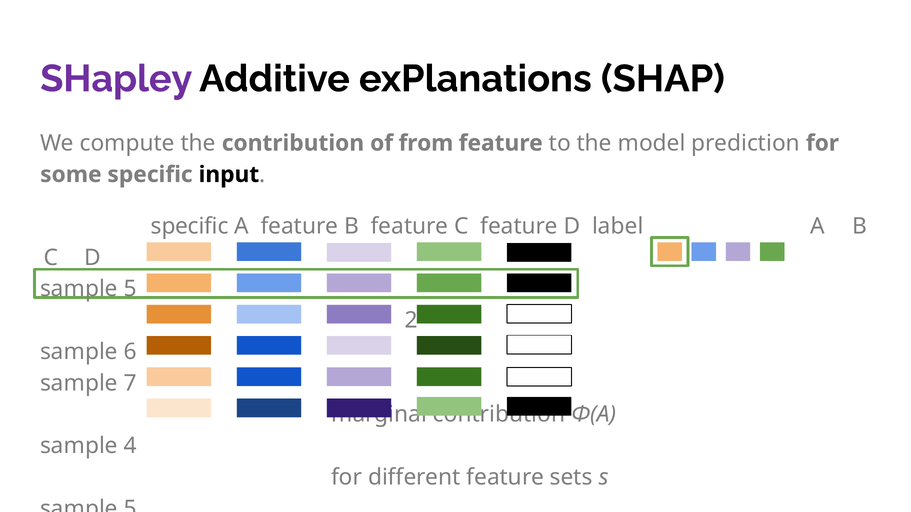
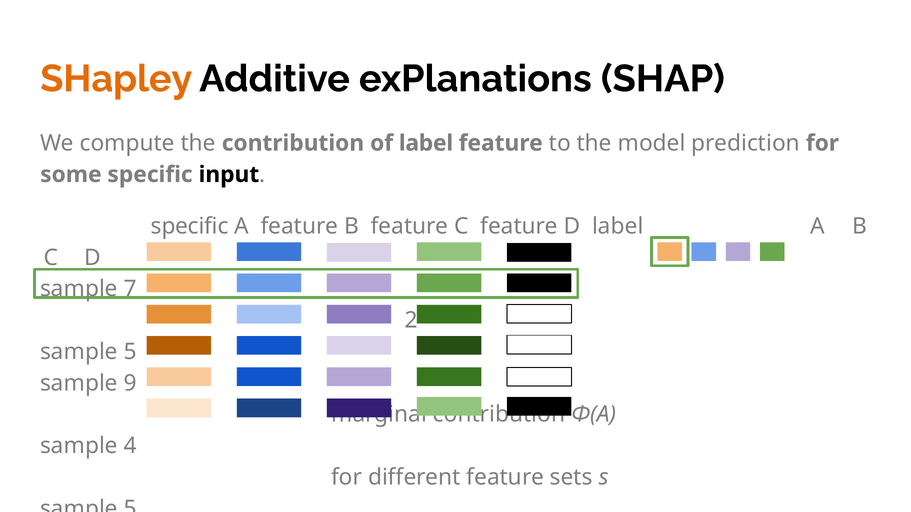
SHapley colour: purple -> orange (116, 79)
of from: from -> label (426, 143)
5: 5 -> 7 (130, 289)
6: 6 -> 5 (130, 352)
7: 7 -> 9 (130, 383)
